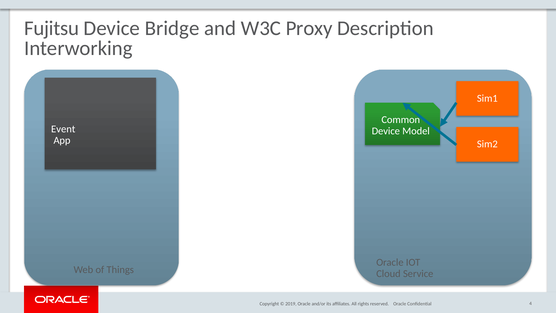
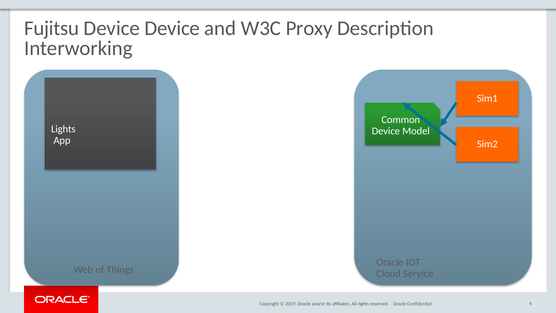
Device Bridge: Bridge -> Device (172, 28)
Event: Event -> Lights (63, 129)
